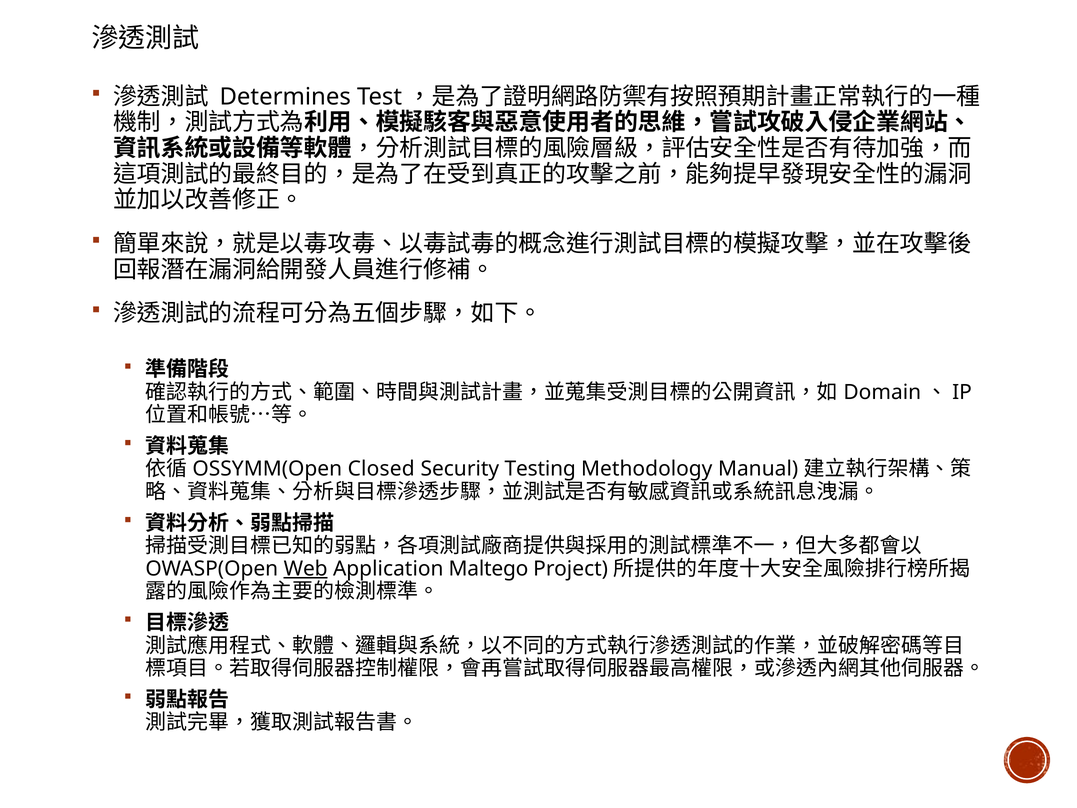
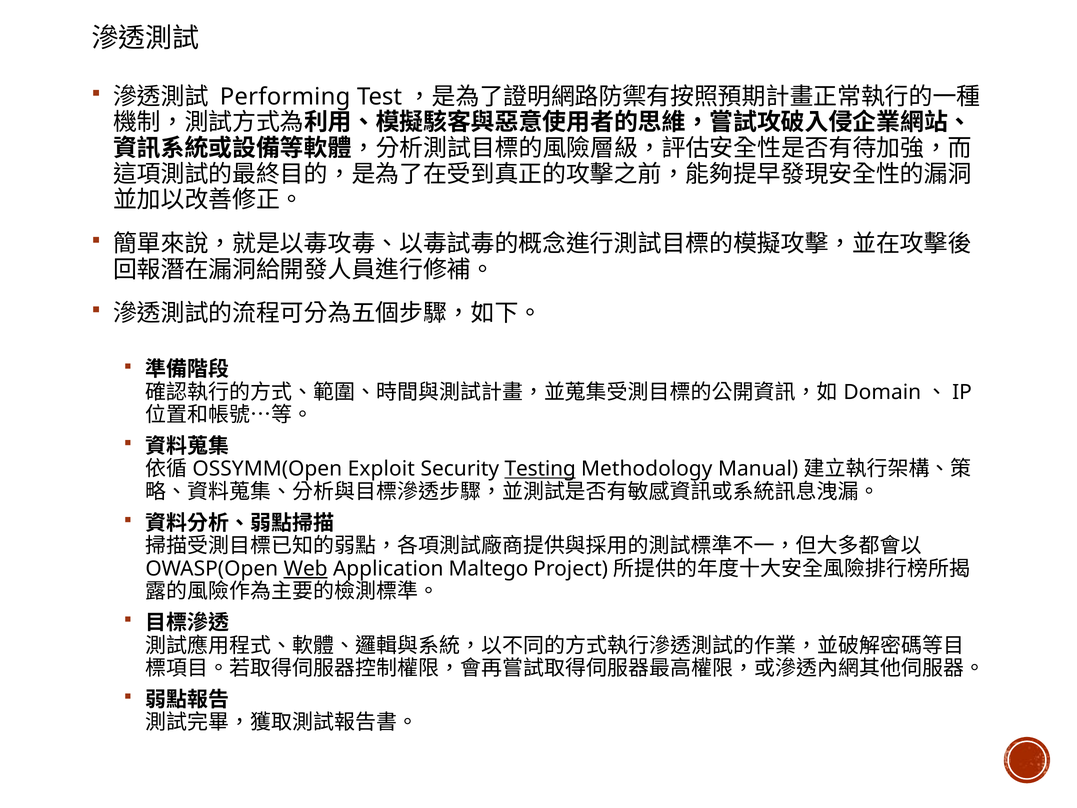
Determines: Determines -> Performing (285, 97)
Closed: Closed -> Exploit (381, 469)
Testing underline: none -> present (540, 469)
